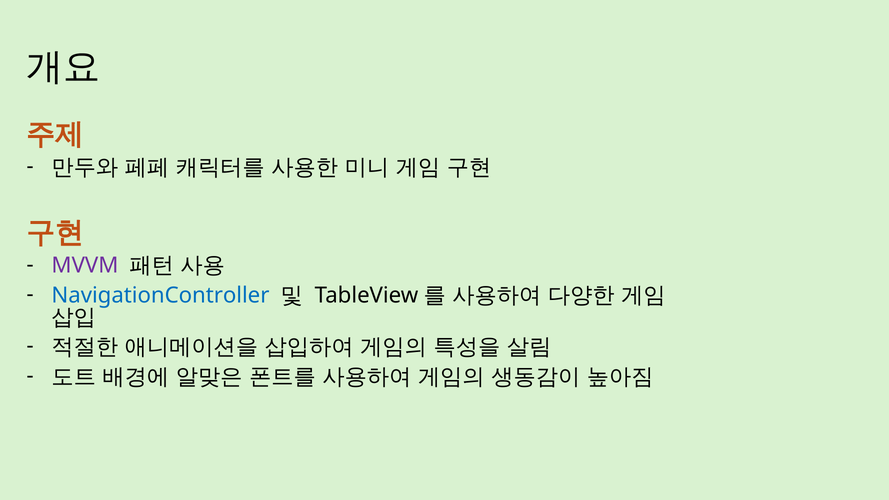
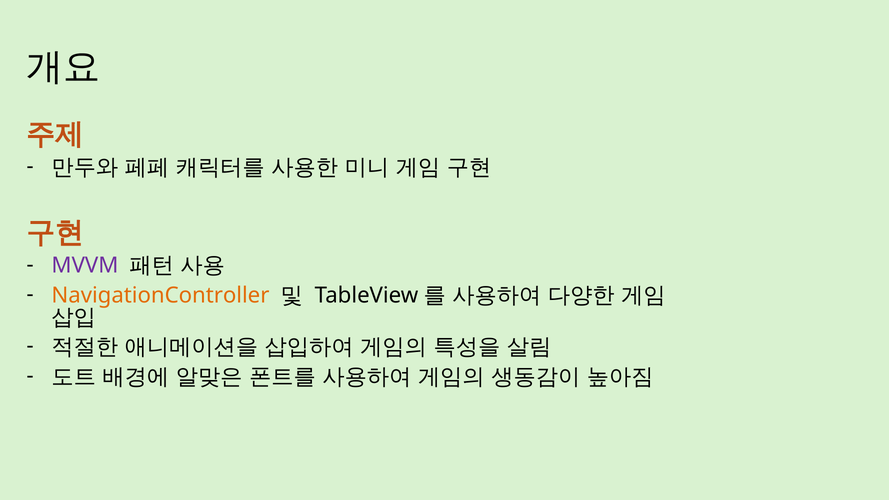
NavigationController colour: blue -> orange (160, 296)
